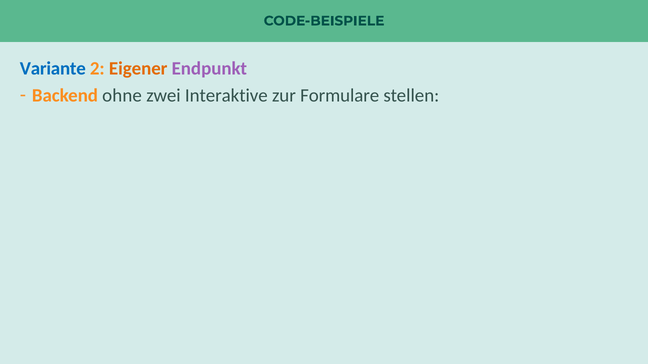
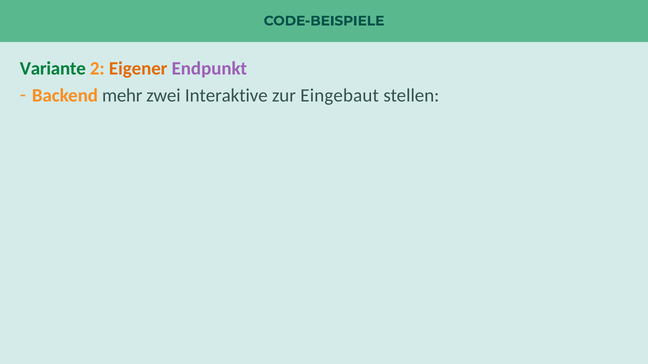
Variante colour: blue -> green (53, 68)
ohne: ohne -> mehr (122, 96)
Formulare: Formulare -> Eingebaut (340, 96)
